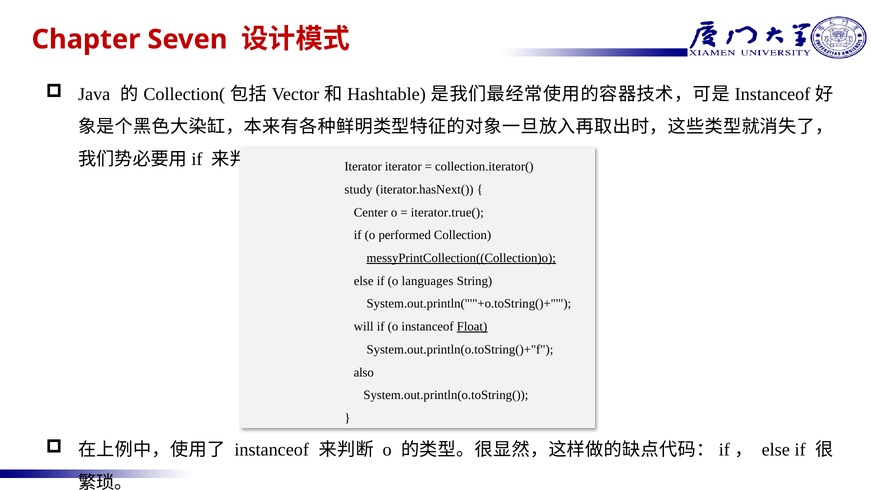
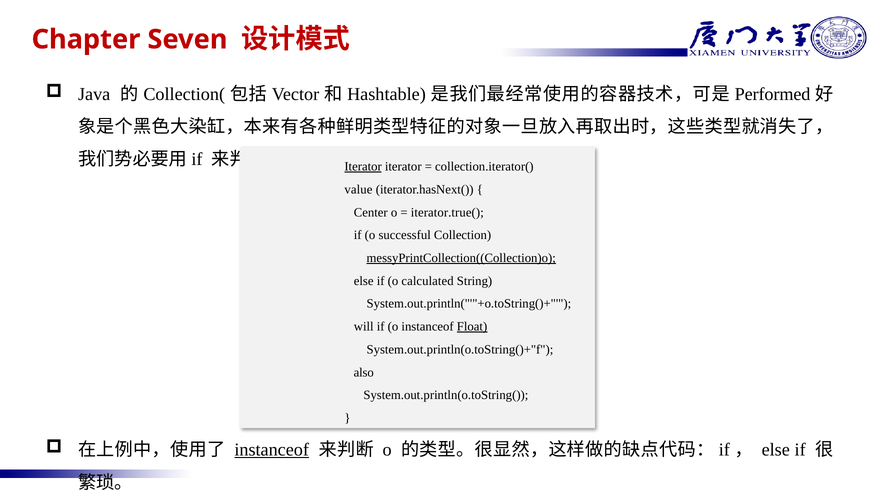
Instanceof: Instanceof -> Performed (773, 94)
Iterator underline: none -> present (363, 167)
study: study -> value (358, 189)
performed: performed -> successful (405, 235)
languages: languages -> calculated (428, 281)
instanceof underline: none -> present (272, 450)
